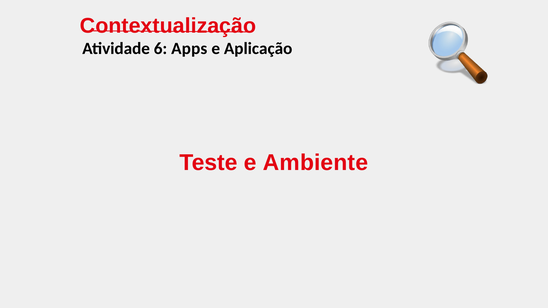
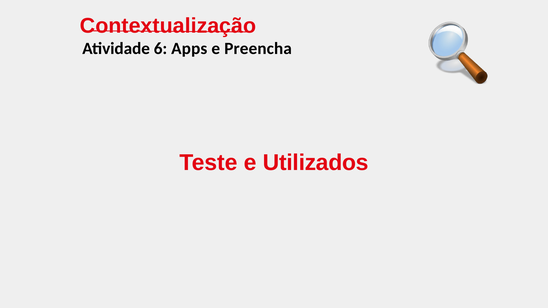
Aplicação: Aplicação -> Preencha (258, 48)
Ambiente: Ambiente -> Utilizados (316, 163)
